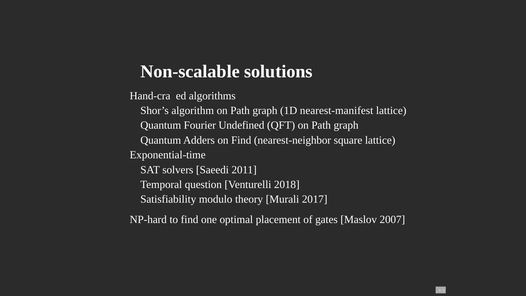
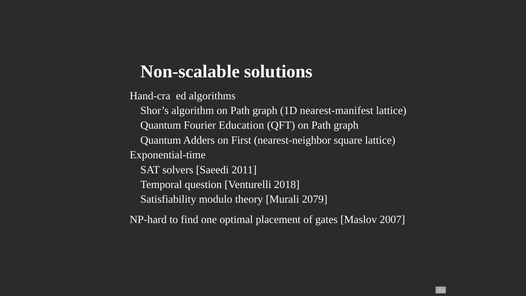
Undefined: Undefined -> Education (241, 125)
on Find: Find -> First (241, 140)
2017: 2017 -> 2079 (315, 199)
